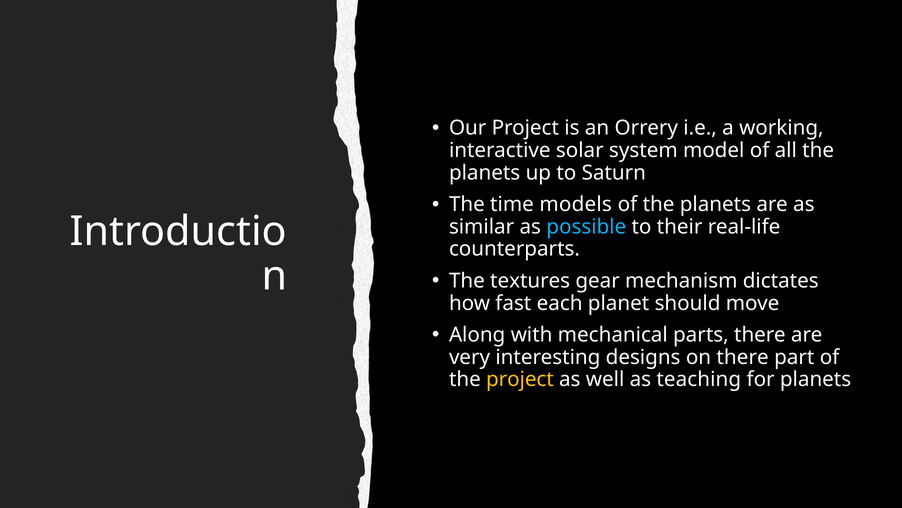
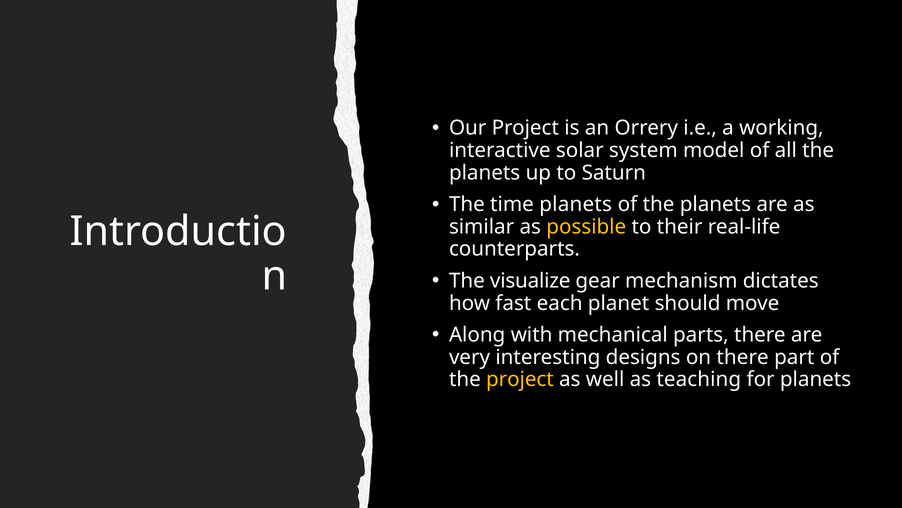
time models: models -> planets (576, 204)
possible colour: light blue -> yellow (586, 227)
textures: textures -> visualize (530, 281)
